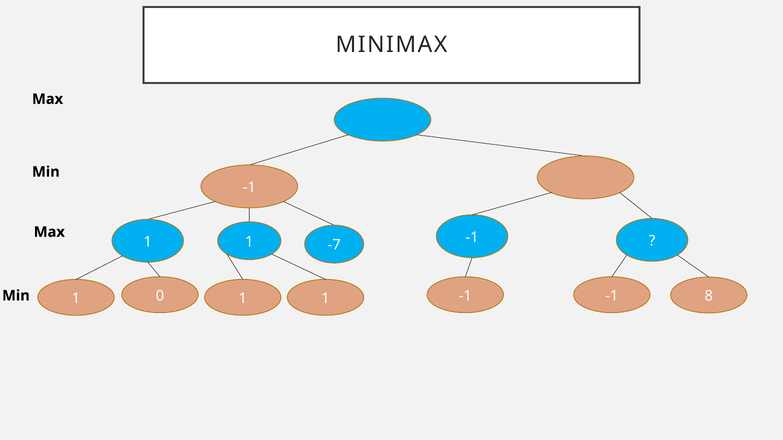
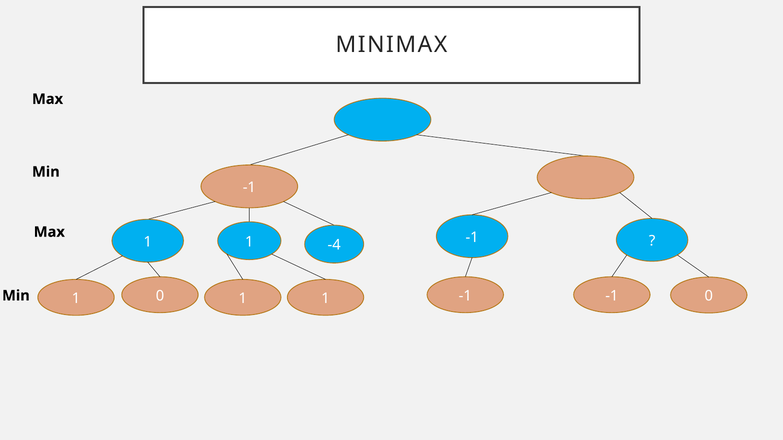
-7: -7 -> -4 (334, 245)
-1 8: 8 -> 0 (709, 296)
